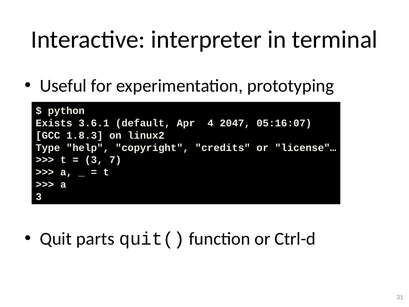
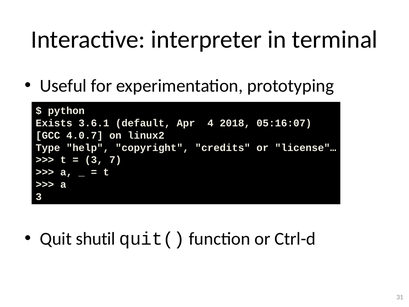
2047: 2047 -> 2018 (235, 123)
1.8.3: 1.8.3 -> 4.0.7 (85, 135)
parts: parts -> shutil (96, 239)
